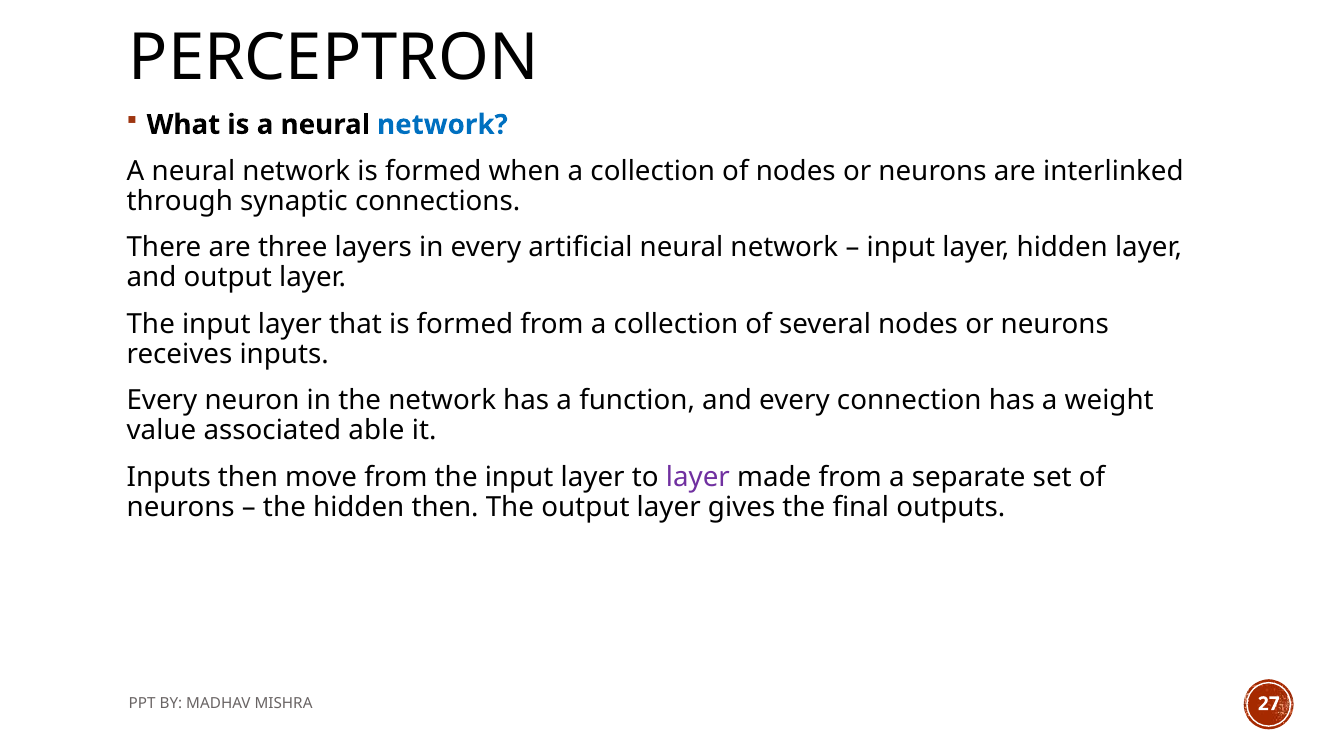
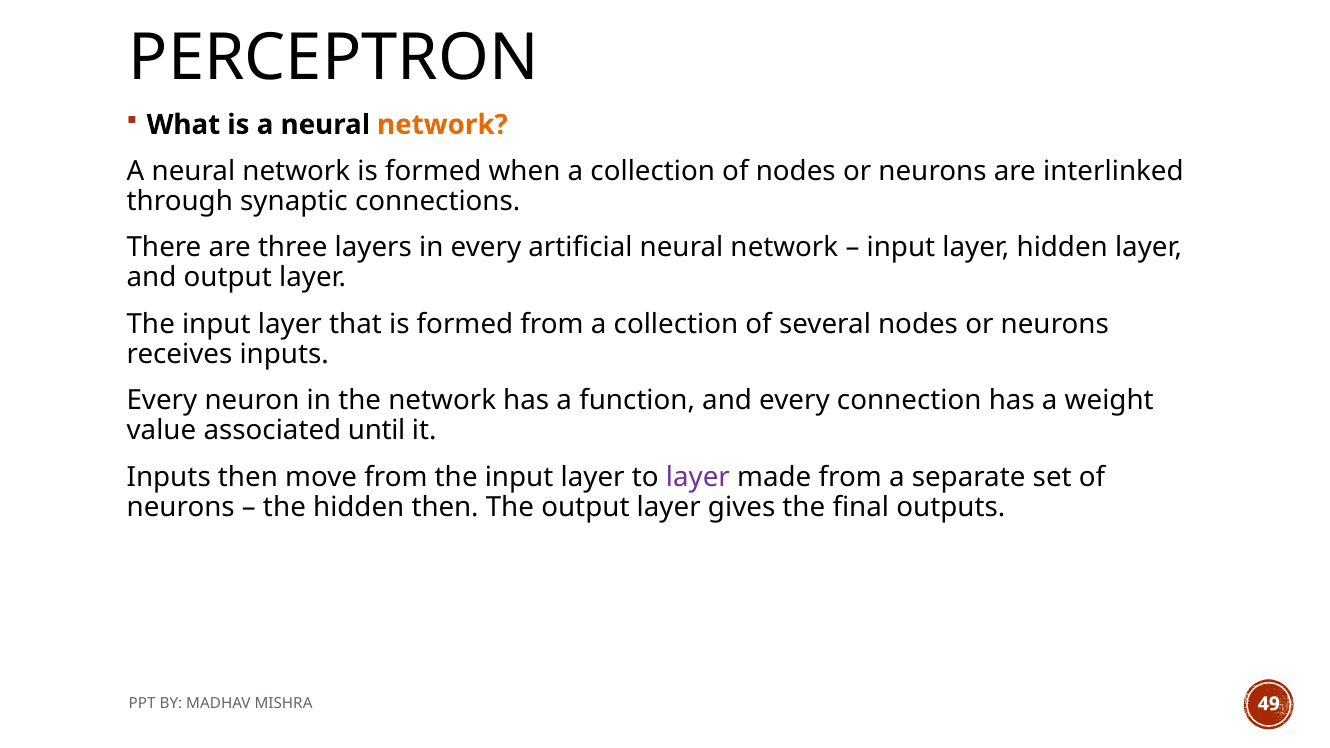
network colour: blue -> orange (442, 125)
able: able -> until (377, 431)
27: 27 -> 49 (1269, 704)
